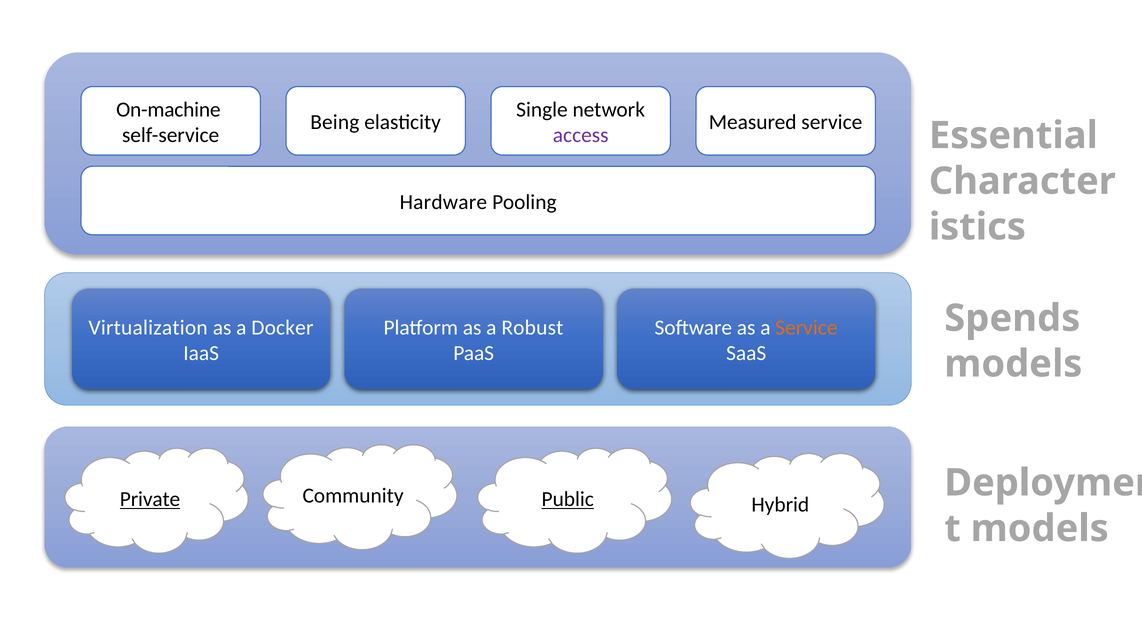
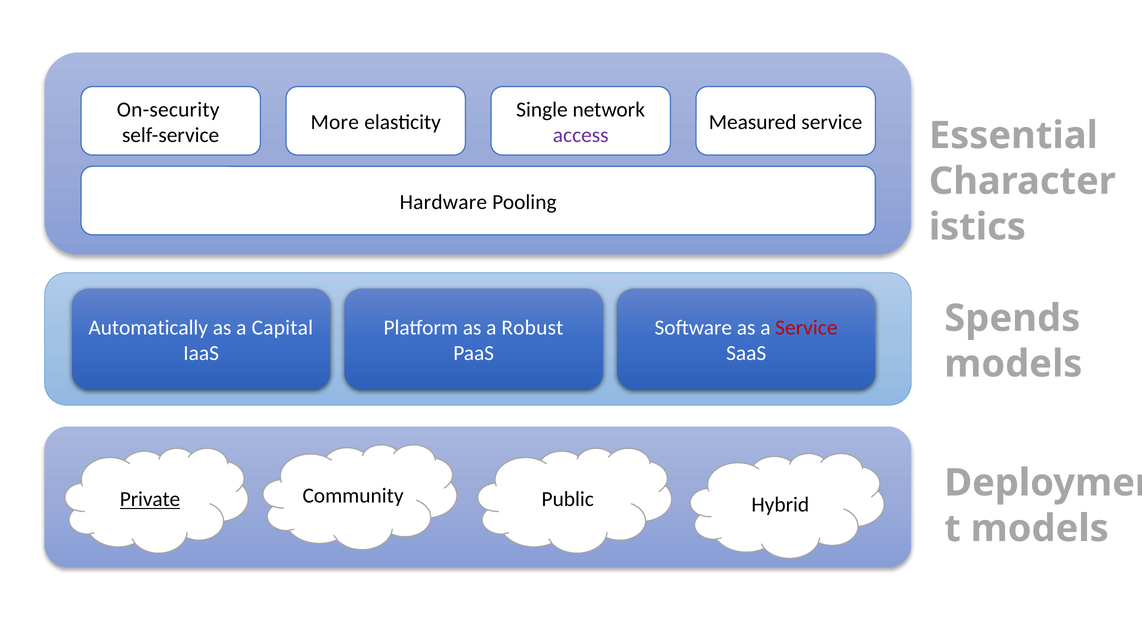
On-machine: On-machine -> On-security (168, 110)
Being: Being -> More (335, 122)
Virtualization: Virtualization -> Automatically (148, 328)
Docker: Docker -> Capital (282, 328)
Service colour: orange -> red (806, 328)
Public underline: present -> none (568, 500)
